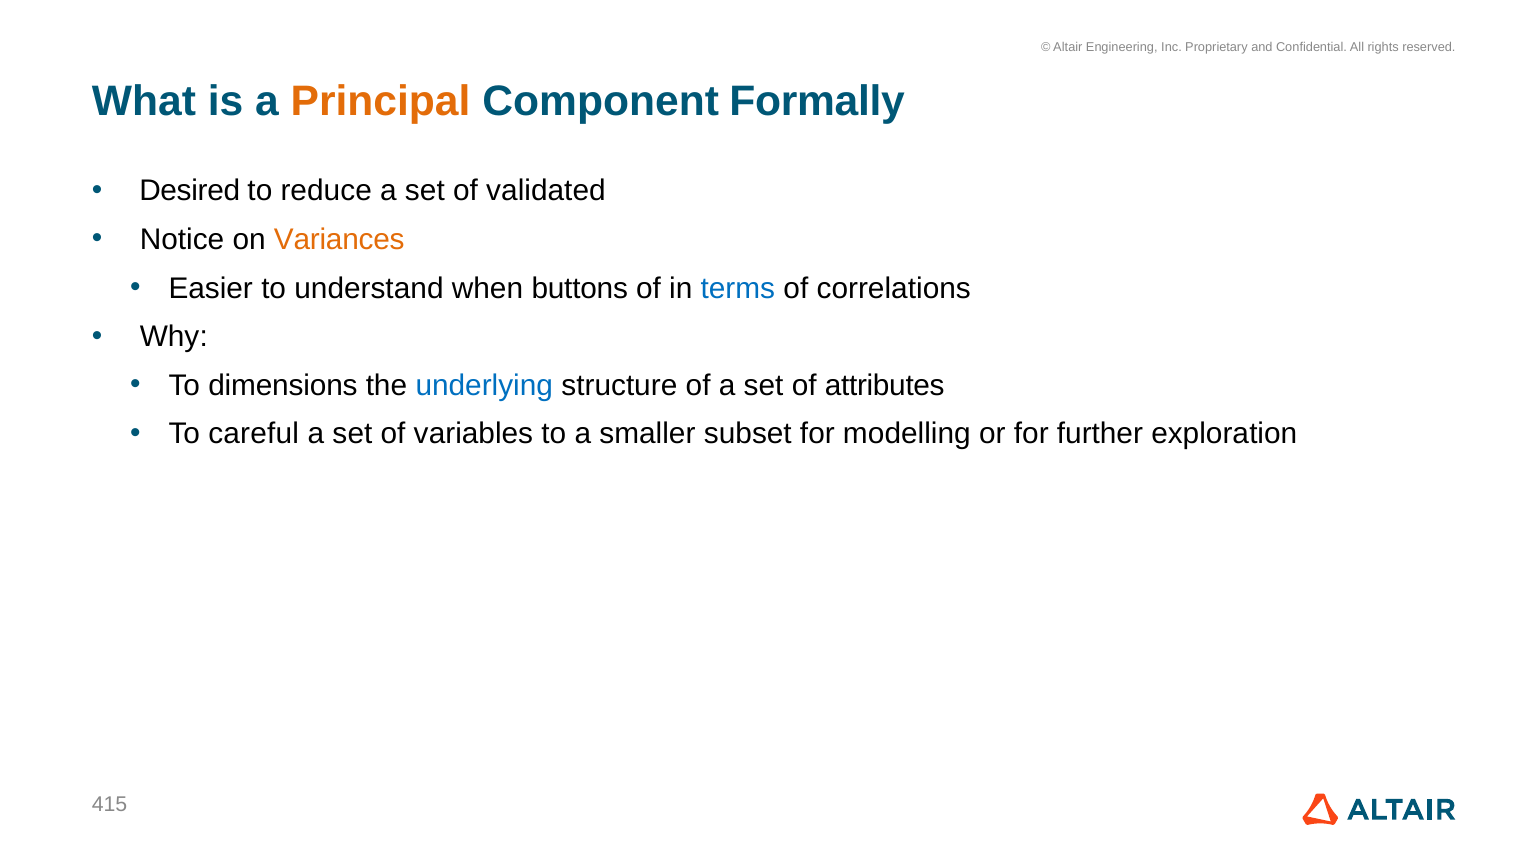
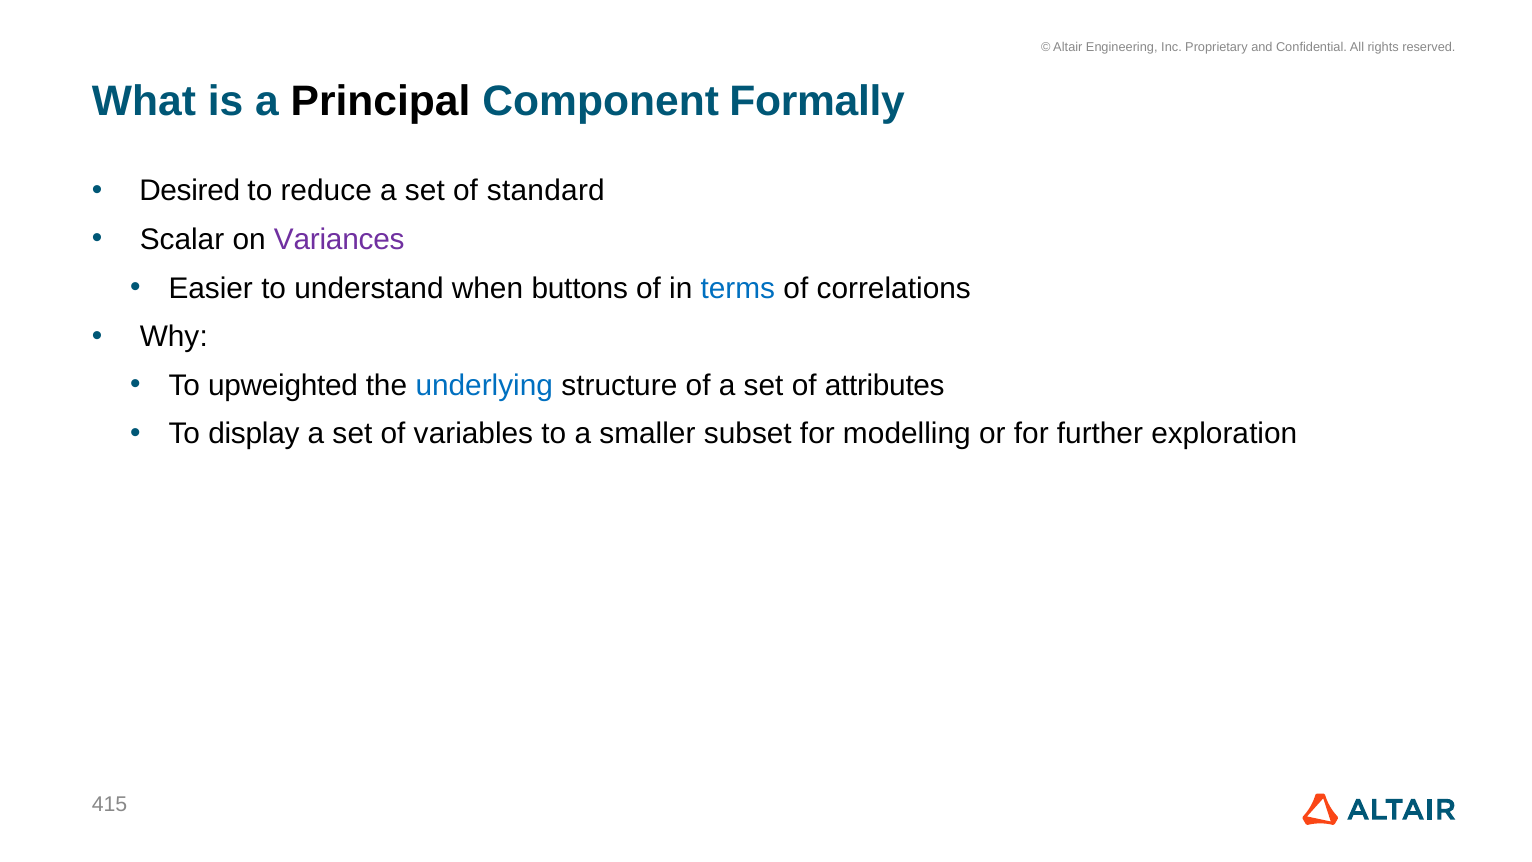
Principal colour: orange -> black (381, 101)
validated: validated -> standard (546, 191)
Notice: Notice -> Scalar (182, 240)
Variances colour: orange -> purple (339, 240)
dimensions: dimensions -> upweighted (283, 385)
careful: careful -> display (254, 434)
